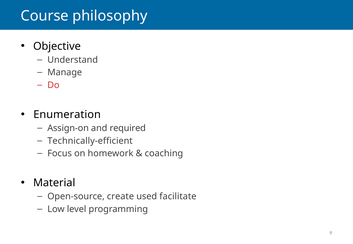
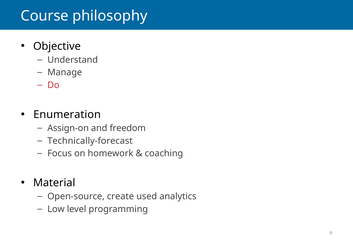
required: required -> freedom (128, 128)
Technically-efficient: Technically-efficient -> Technically-forecast (90, 141)
facilitate: facilitate -> analytics (178, 197)
